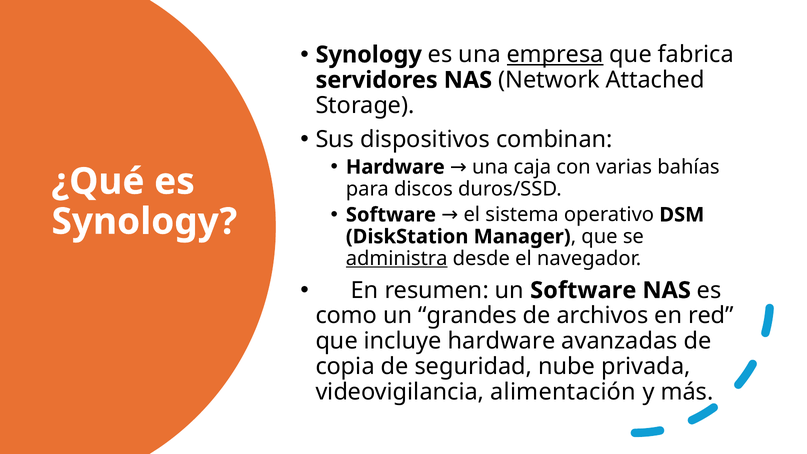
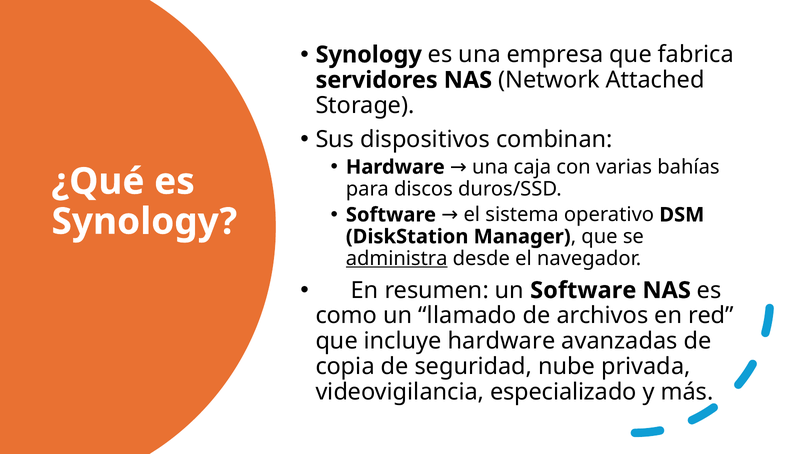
empresa underline: present -> none (555, 55)
grandes: grandes -> llamado (468, 316)
alimentación: alimentación -> especializado (563, 392)
